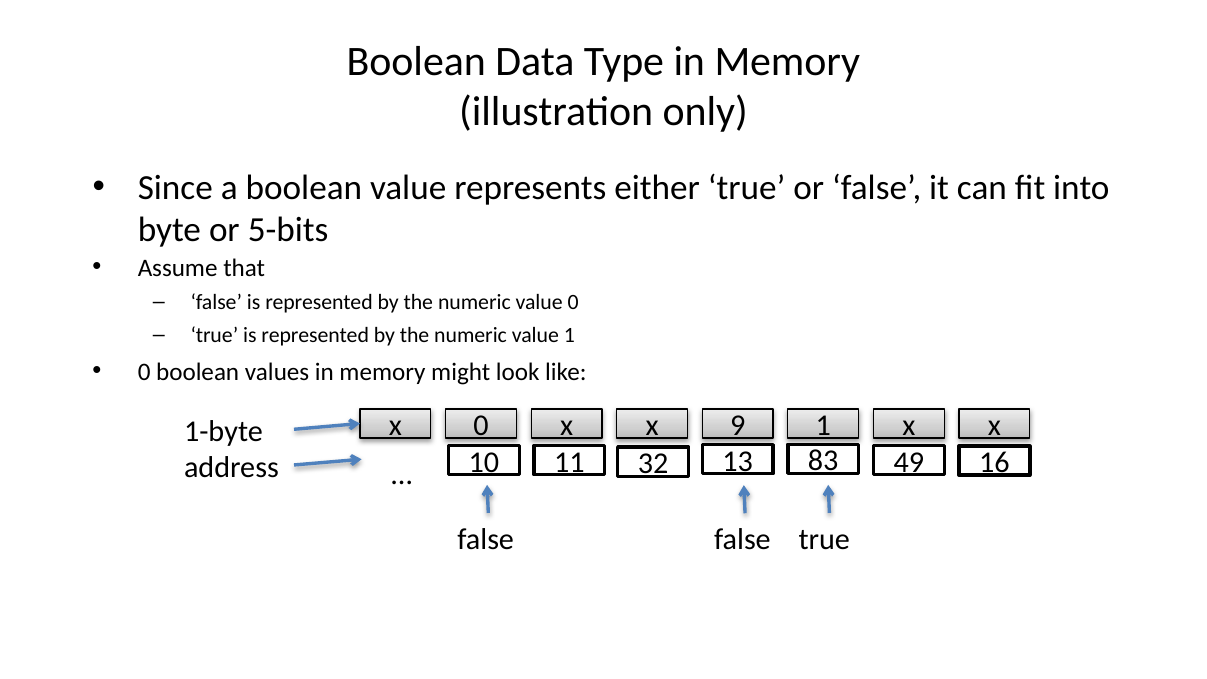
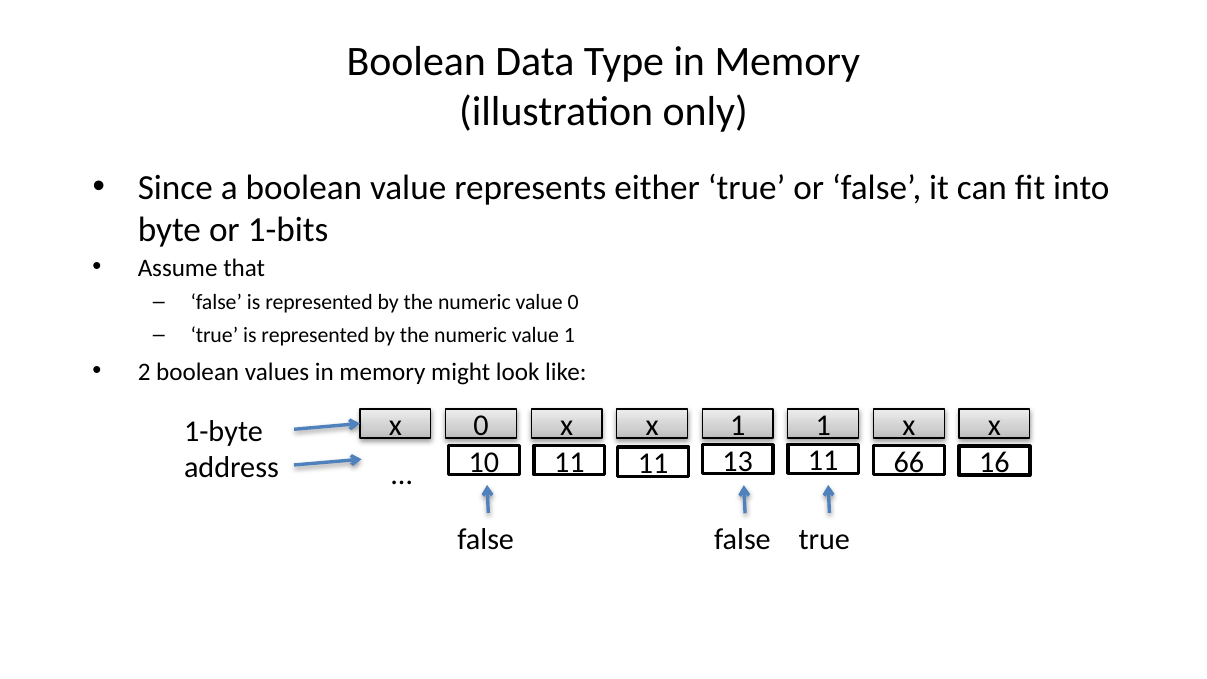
5-bits: 5-bits -> 1-bits (288, 230)
0: 0 -> 2 (144, 372)
x 9: 9 -> 1 (738, 426)
11 32: 32 -> 11 (653, 464)
13 83: 83 -> 11 (823, 461)
49: 49 -> 66 (909, 462)
